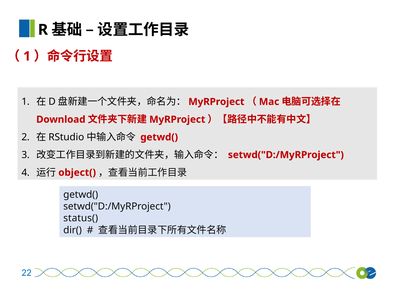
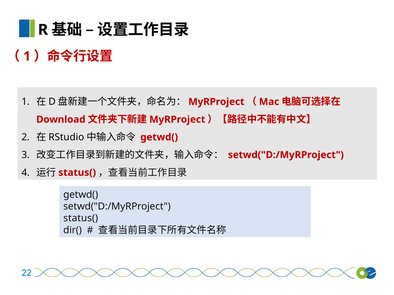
object(: object( -> status( (77, 173)
